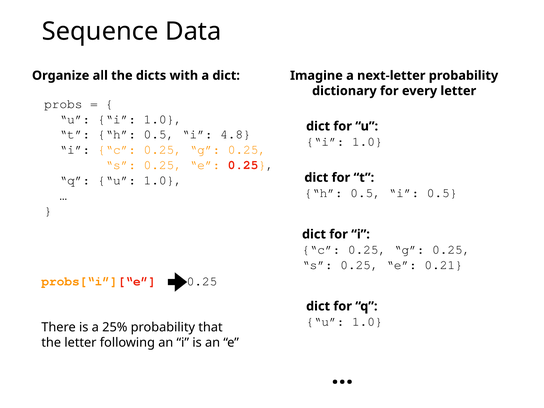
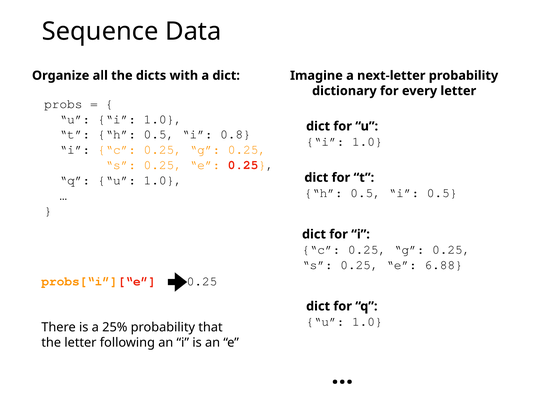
4.8: 4.8 -> 0.8 (235, 134)
0.21: 0.21 -> 6.88 (444, 265)
